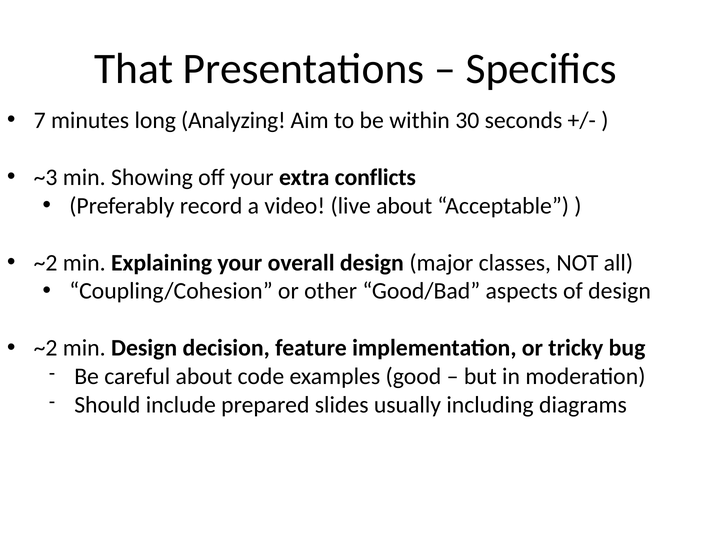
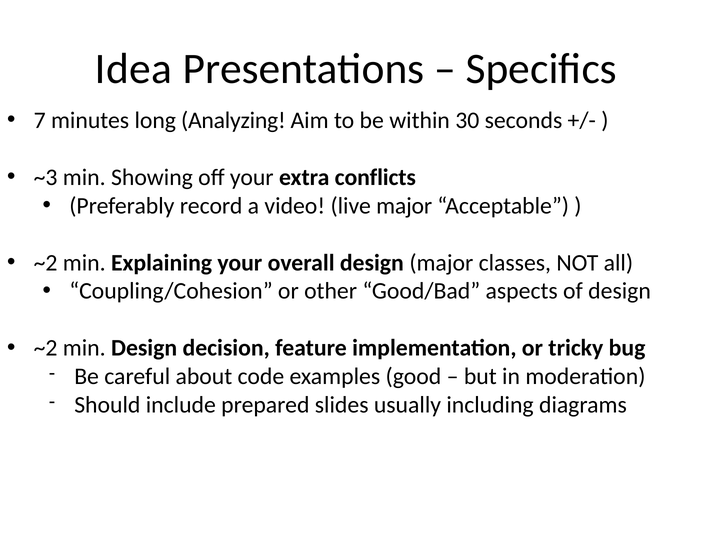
That: That -> Idea (134, 69)
live about: about -> major (404, 206)
